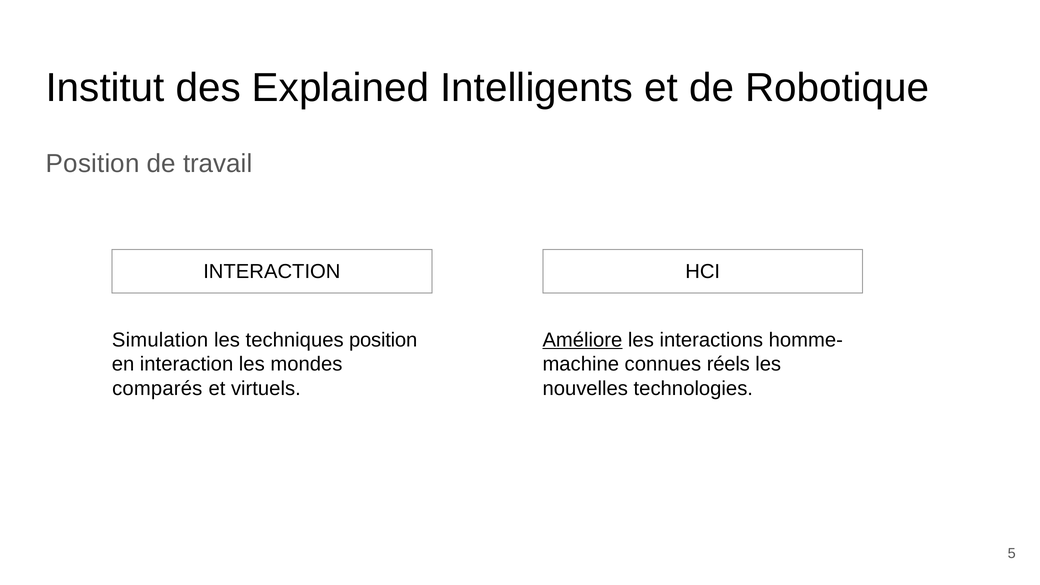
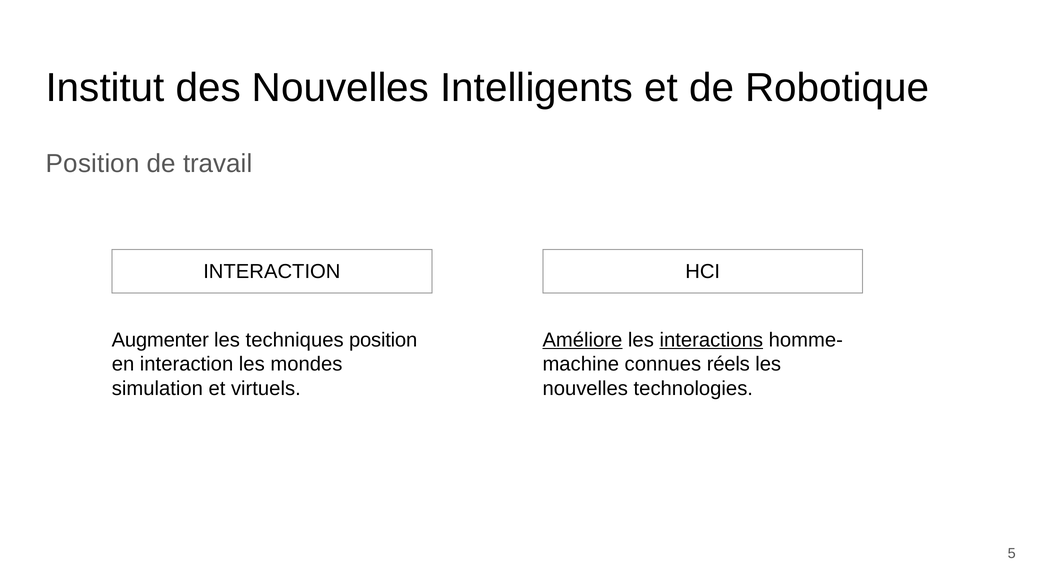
des Explained: Explained -> Nouvelles (341, 88)
Simulation: Simulation -> Augmenter (160, 340)
interactions underline: none -> present (711, 340)
comparés: comparés -> simulation (157, 388)
